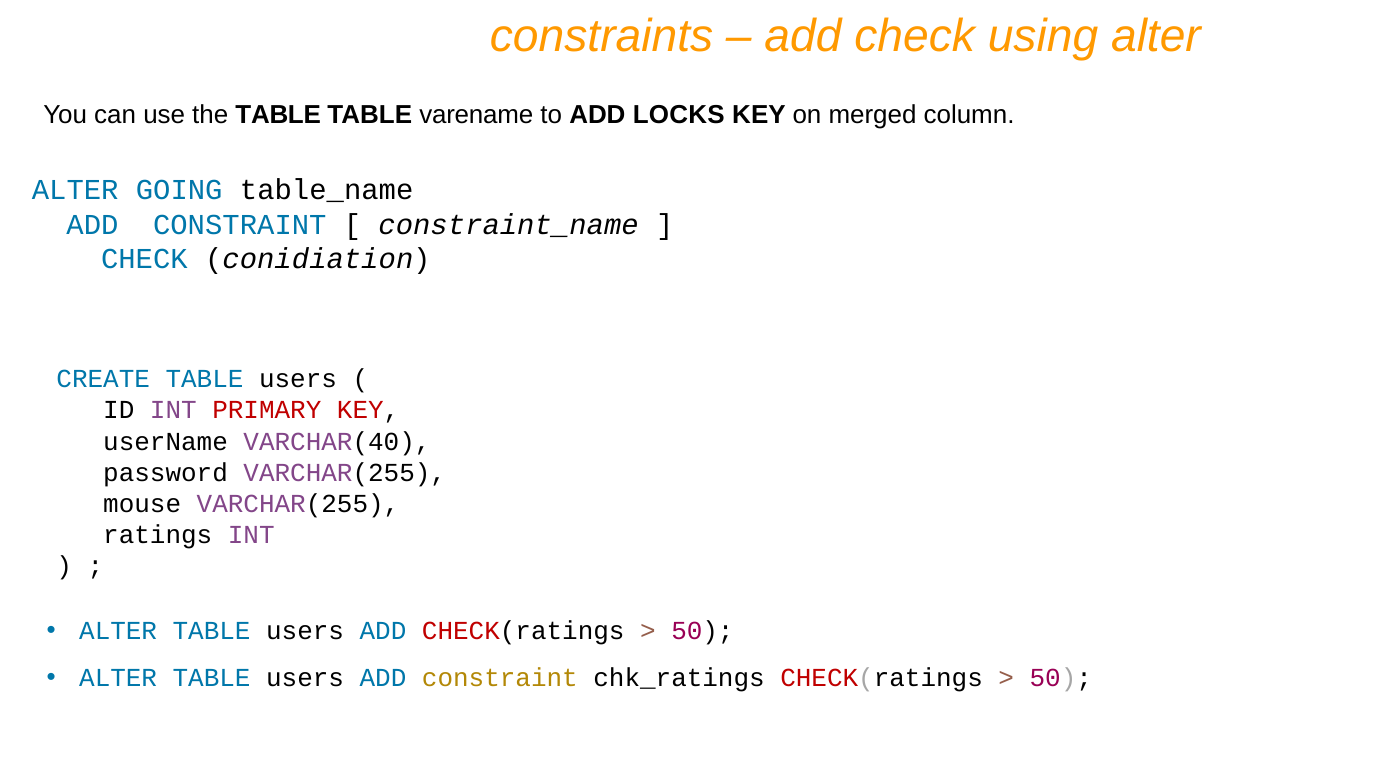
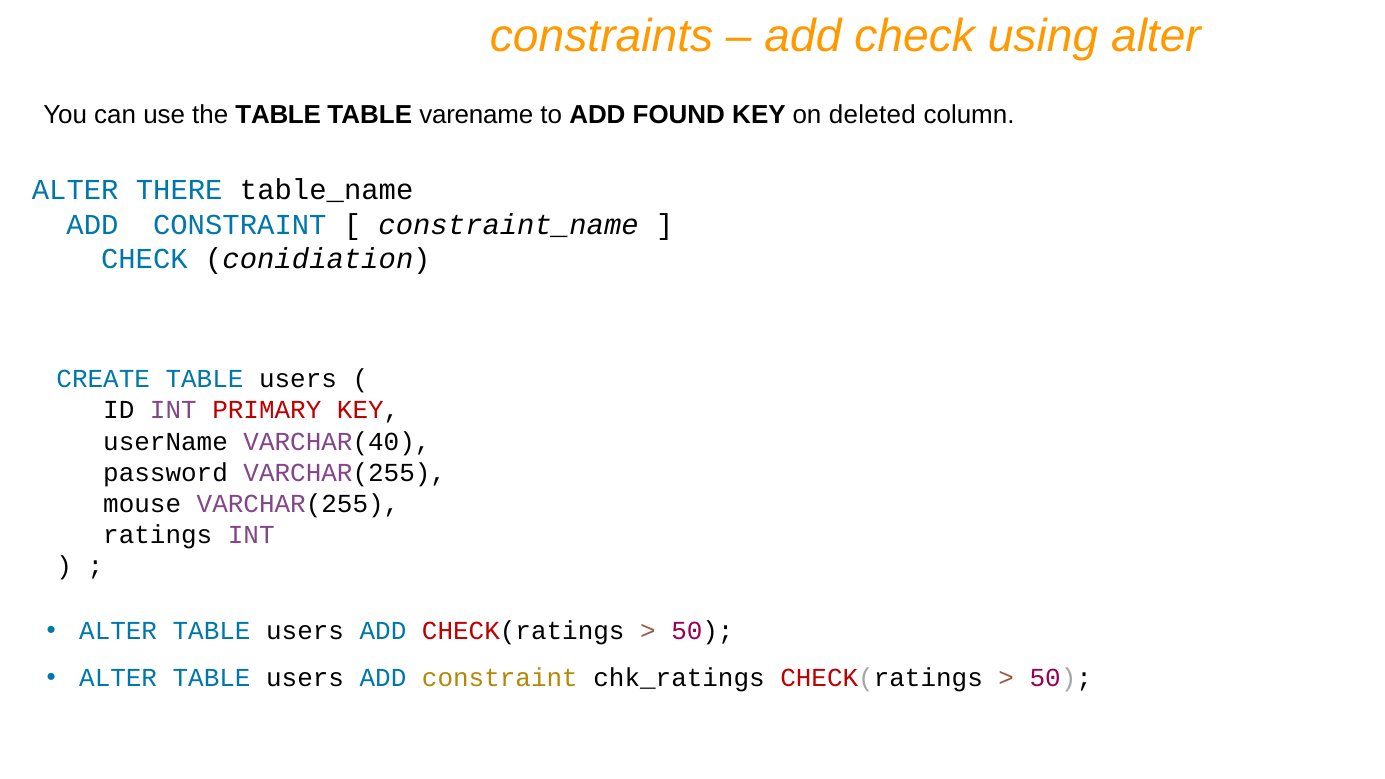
LOCKS: LOCKS -> FOUND (679, 115)
merged: merged -> deleted (872, 115)
GOING: GOING -> THERE (179, 190)
